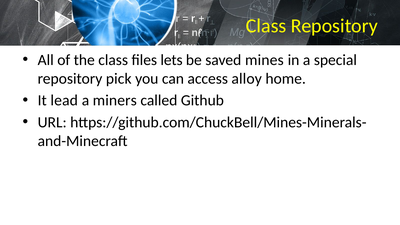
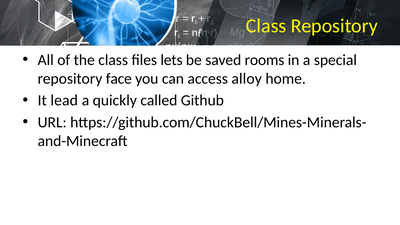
mines: mines -> rooms (265, 60)
pick: pick -> face (119, 79)
miners: miners -> quickly (115, 100)
